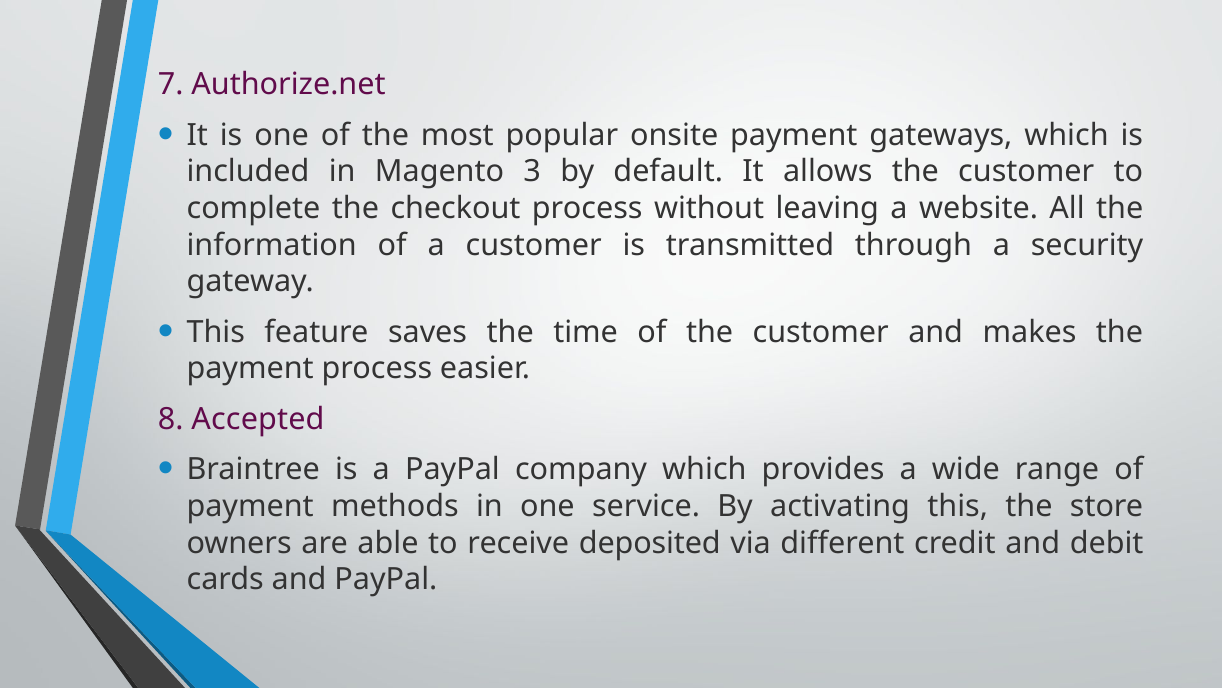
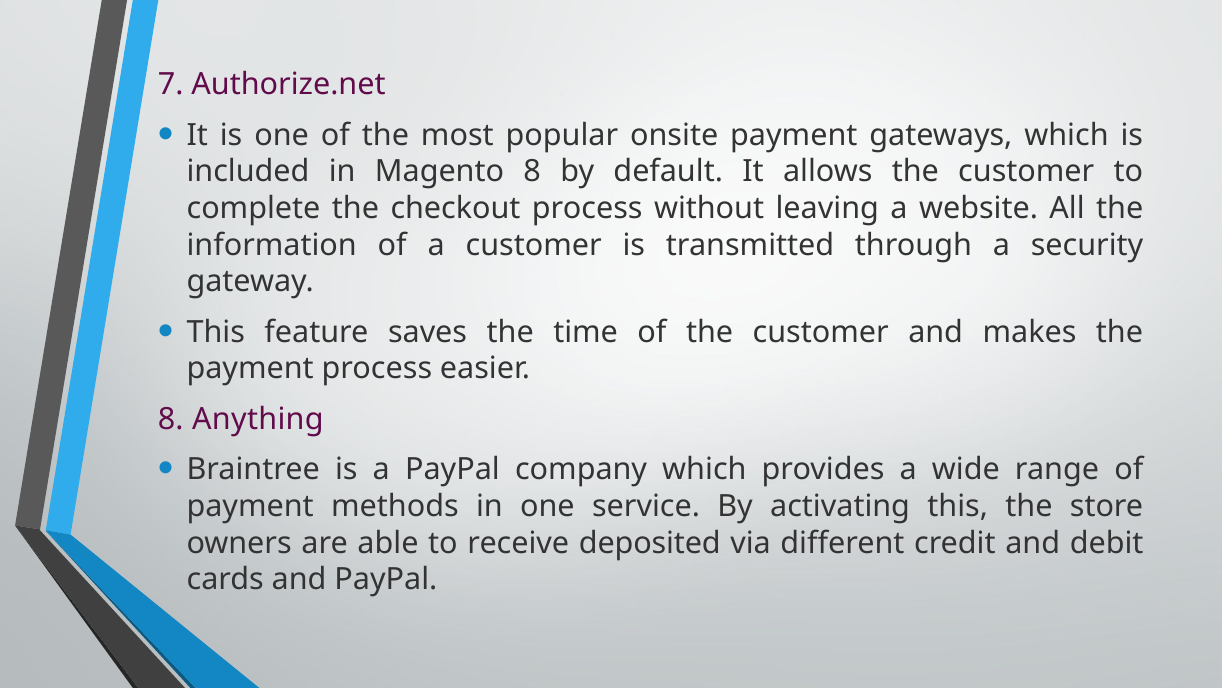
Magento 3: 3 -> 8 (532, 171)
Accepted: Accepted -> Anything (258, 419)
